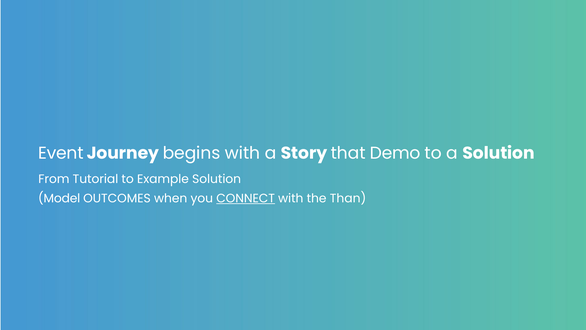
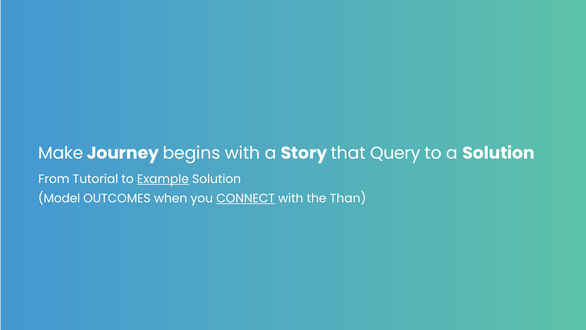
Event: Event -> Make (61, 153)
Demo: Demo -> Query (395, 153)
Example underline: none -> present (163, 179)
